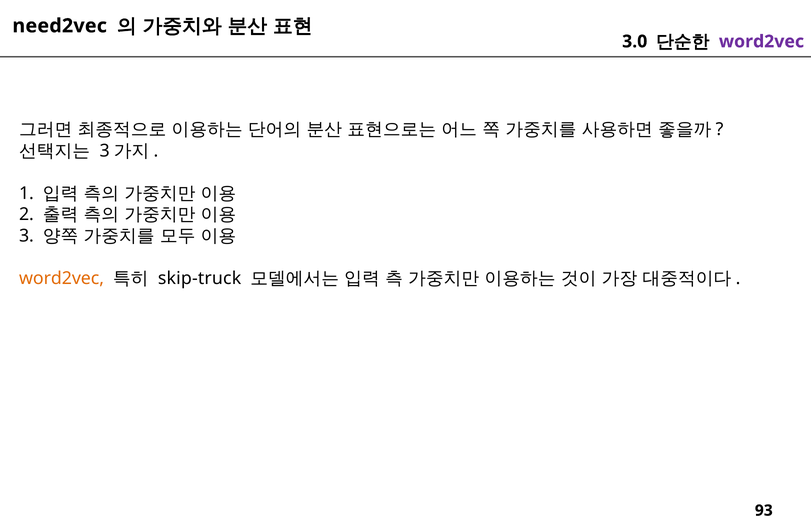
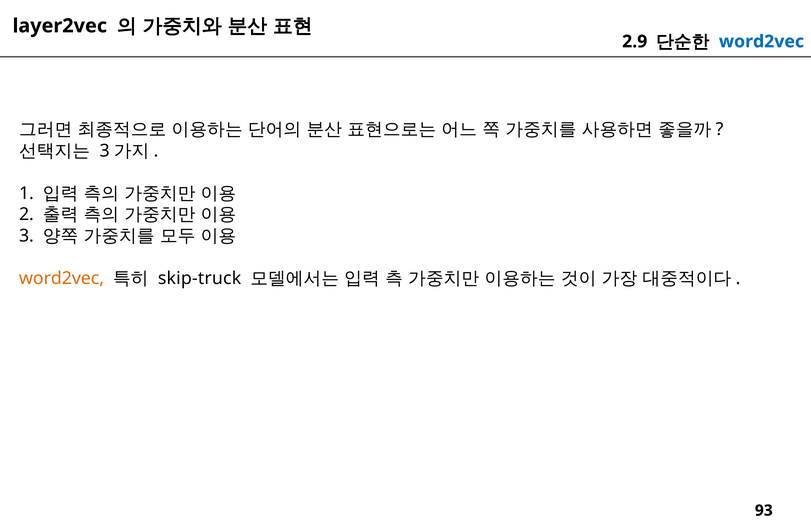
need2vec: need2vec -> layer2vec (60, 26)
3.0: 3.0 -> 2.9 (635, 42)
word2vec colour: purple -> blue (761, 42)
